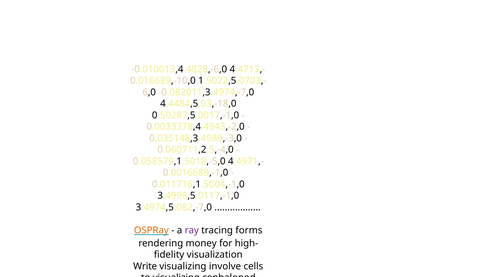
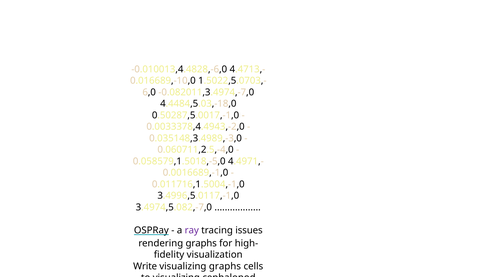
OSPRay colour: orange -> black (151, 231)
forms: forms -> issues (249, 231)
rendering money: money -> graphs (201, 244)
visualizing involve: involve -> graphs (225, 267)
